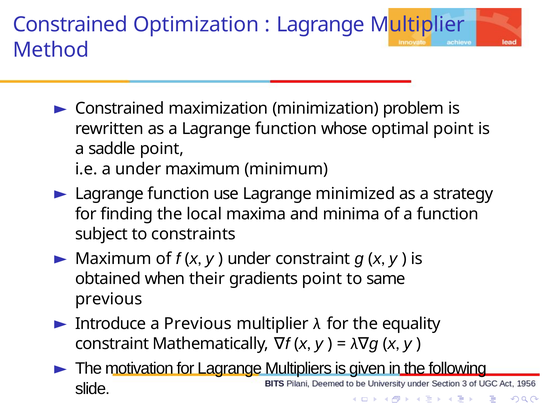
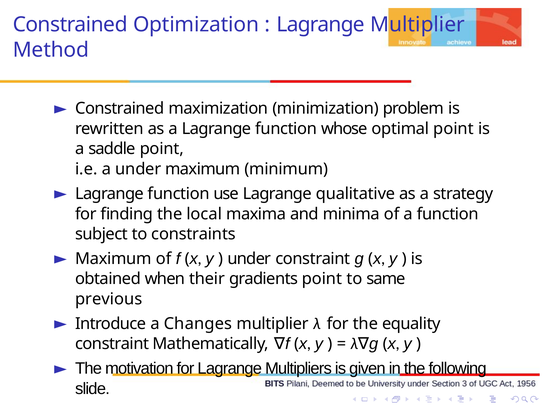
minimized: minimized -> qualitative (355, 194)
a Previous: Previous -> Changes (198, 324)
